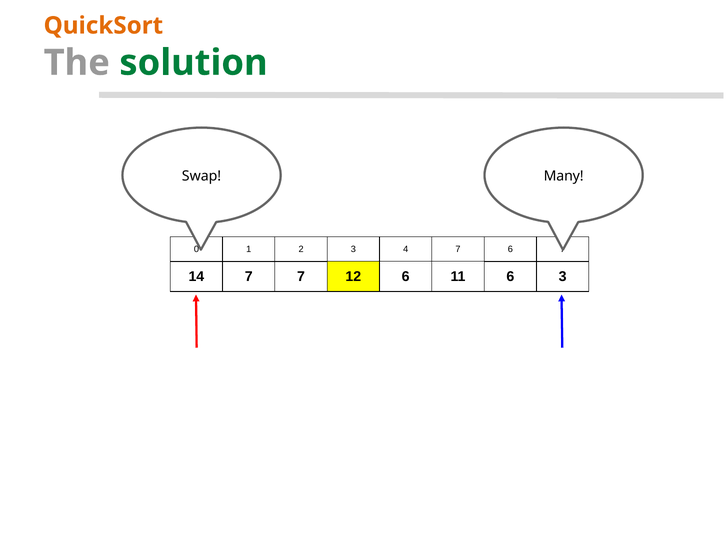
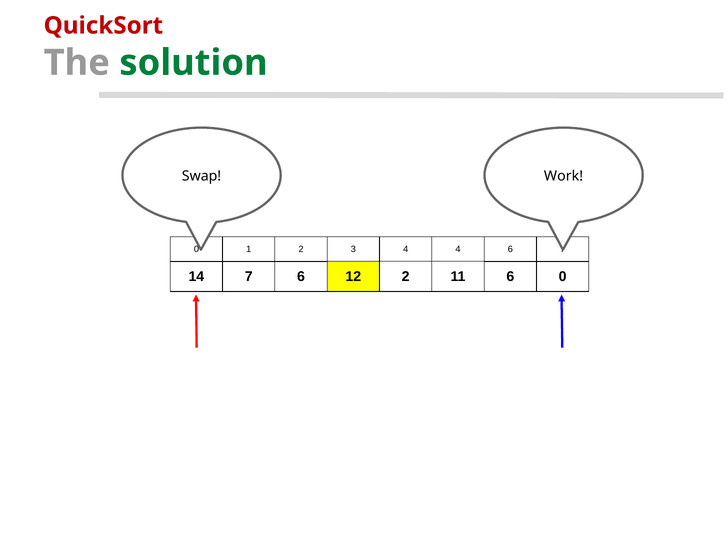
QuickSort colour: orange -> red (103, 26)
Many: Many -> Work (564, 176)
4 7: 7 -> 4 (458, 249)
7 7: 7 -> 6 (301, 277)
12 6: 6 -> 2 (406, 277)
6 3: 3 -> 0 (563, 277)
